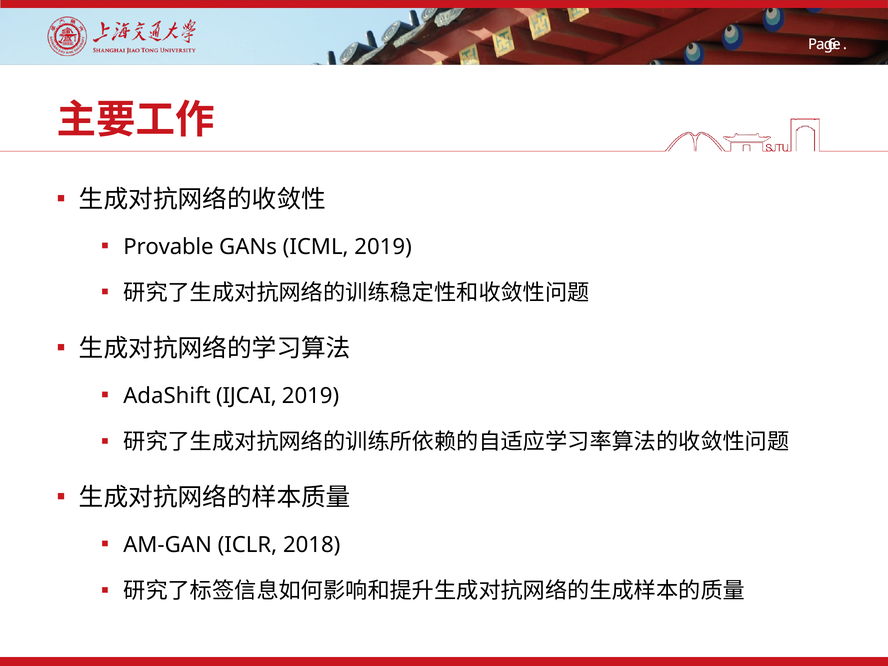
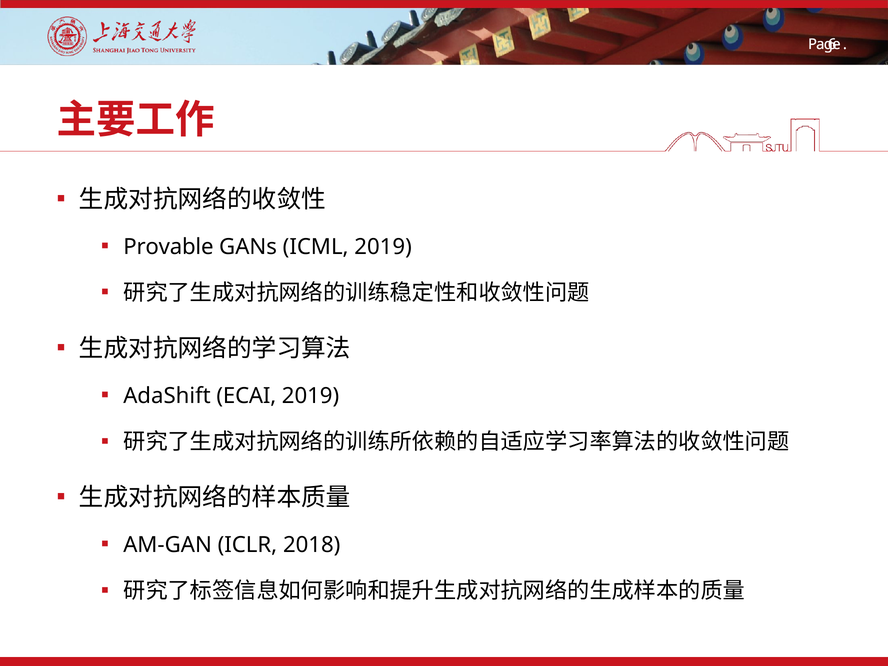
IJCAI: IJCAI -> ECAI (246, 396)
